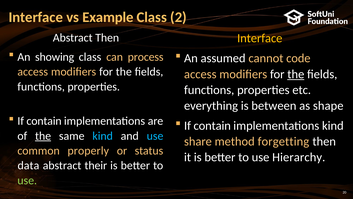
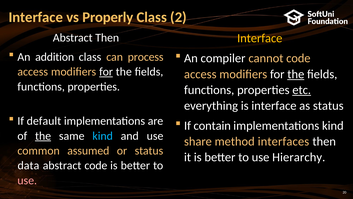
Example: Example -> Properly (108, 17)
showing: showing -> addition (55, 57)
assumed: assumed -> compiler (223, 58)
for underline: none -> present (106, 72)
etc underline: none -> present (302, 90)
is between: between -> interface (274, 105)
as shape: shape -> status (328, 105)
contain: contain -> default (44, 121)
use colour: light blue -> white (155, 136)
forgetting: forgetting -> interfaces (283, 141)
properly: properly -> assumed (88, 150)
abstract their: their -> code (96, 165)
use colour: light green -> pink (27, 180)
